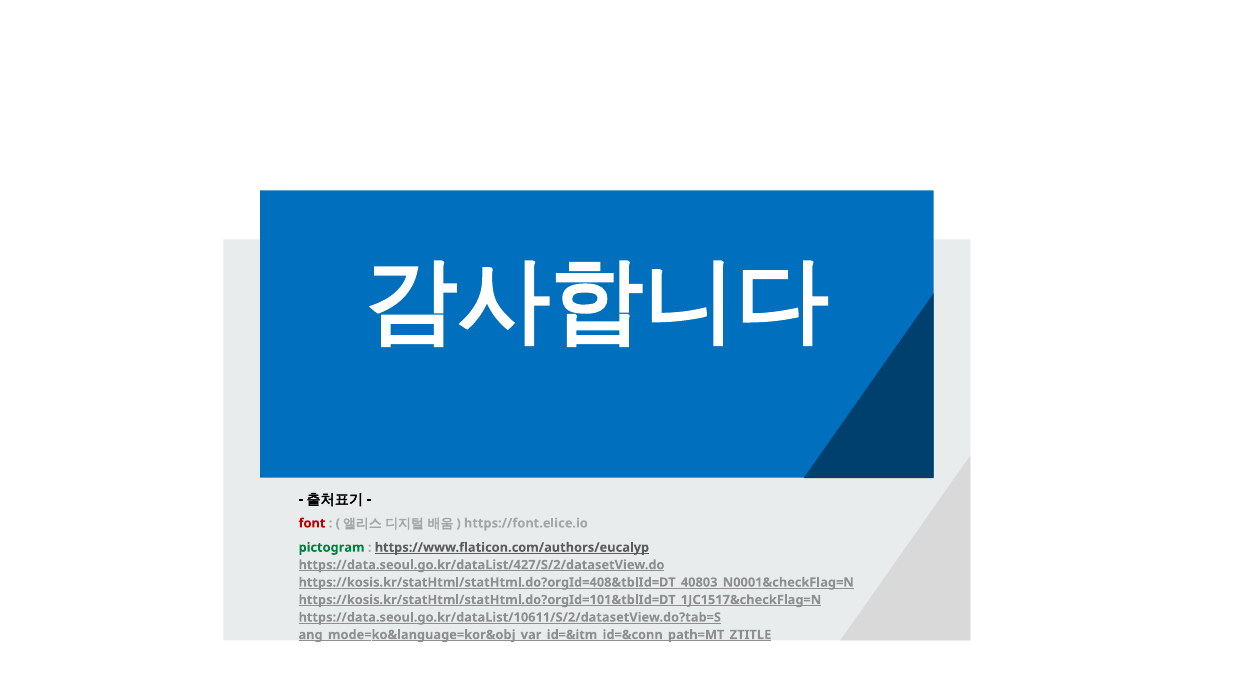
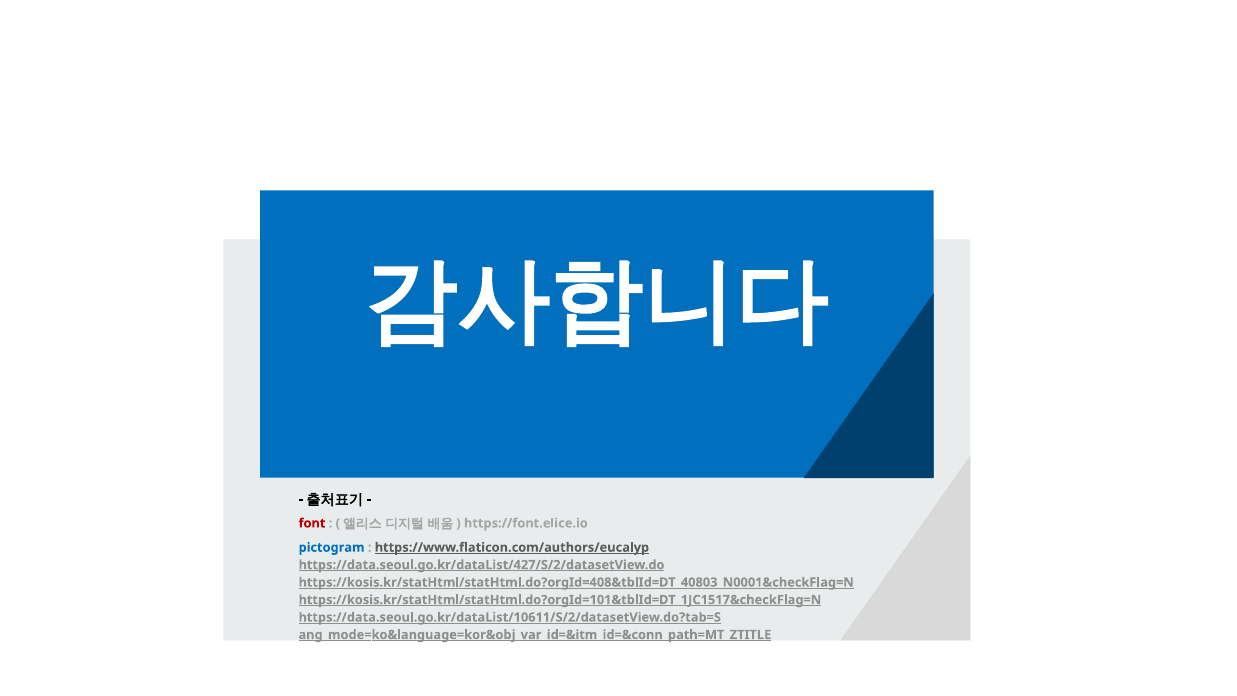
pictogram colour: green -> blue (332, 547)
